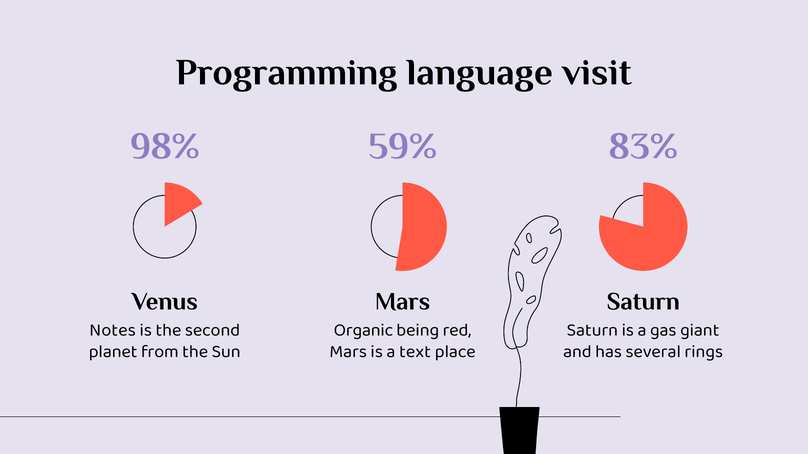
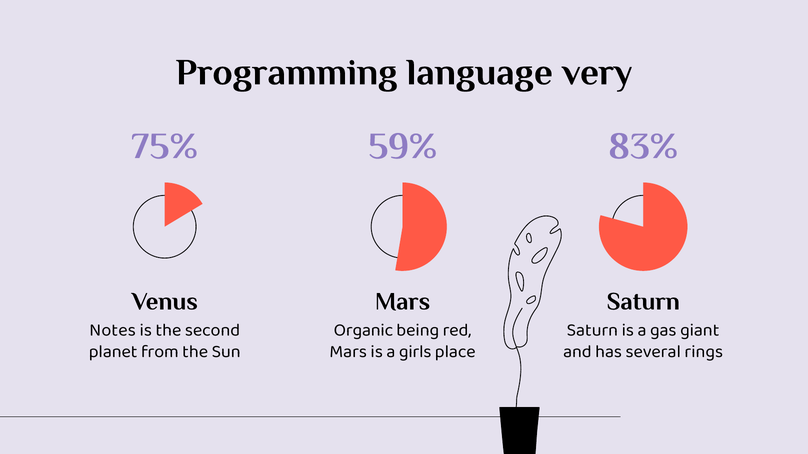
visit: visit -> very (597, 72)
98%: 98% -> 75% (164, 146)
text: text -> girls (415, 352)
